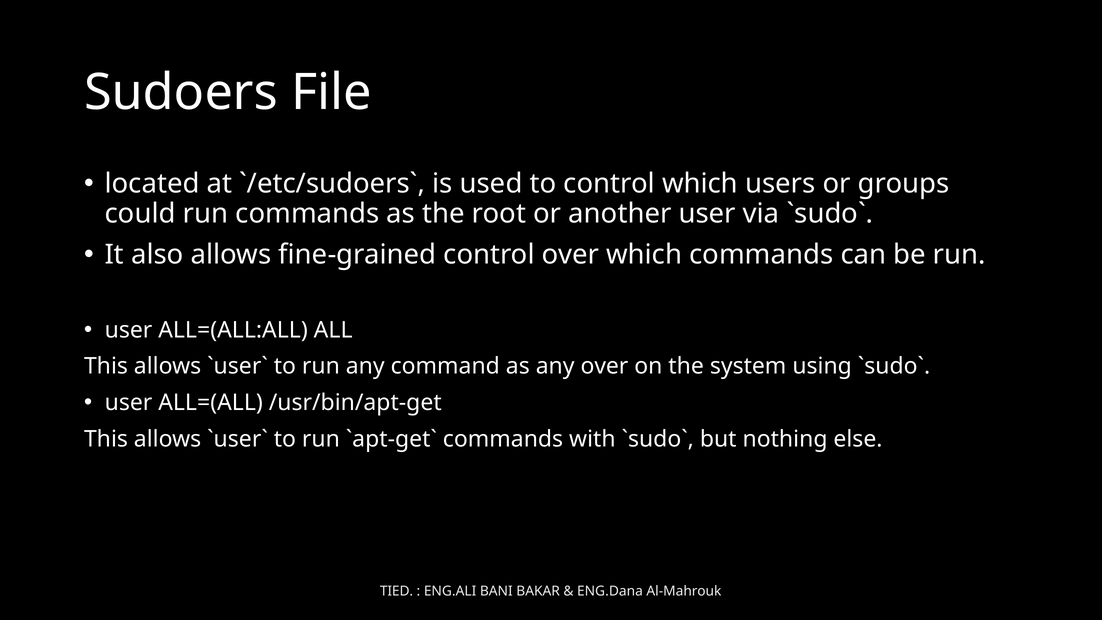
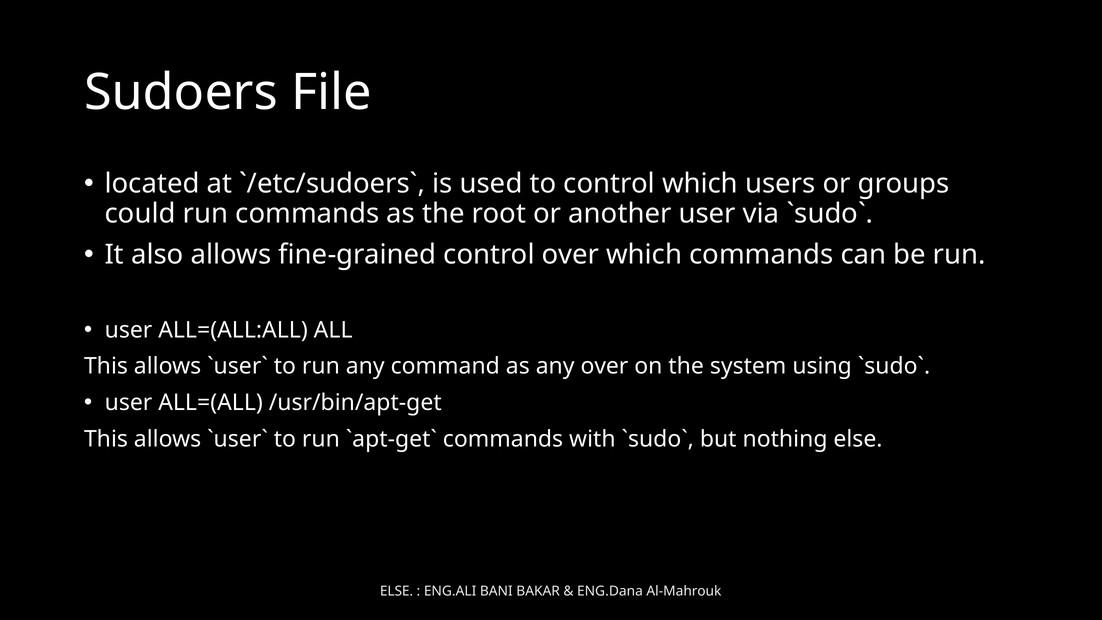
TIED: TIED -> ELSE (397, 591)
